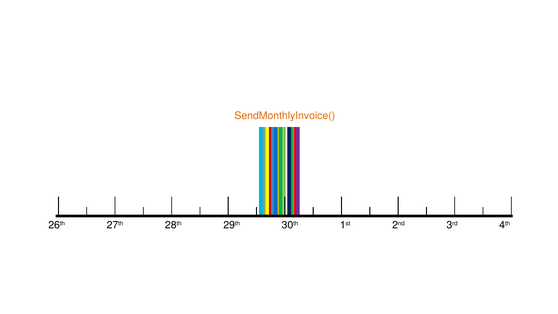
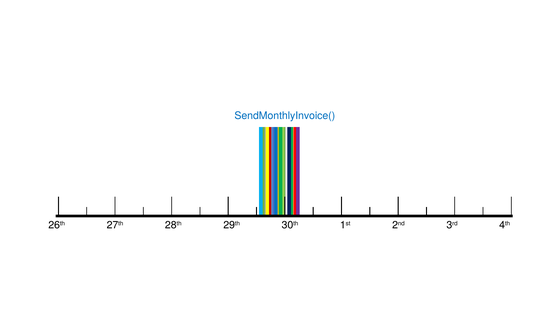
SendMonthlyInvoice( colour: orange -> blue (285, 116)
